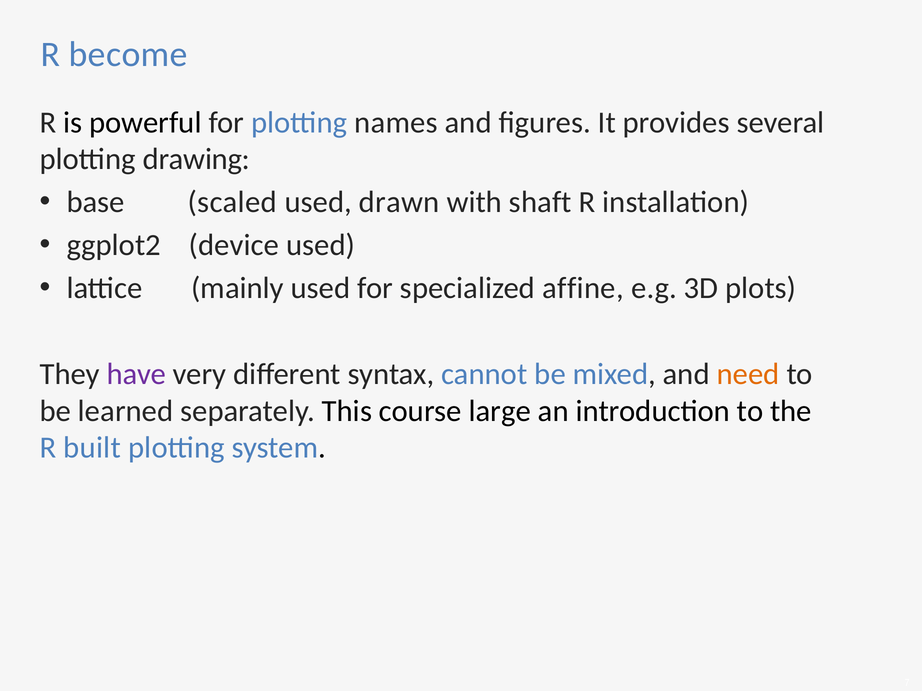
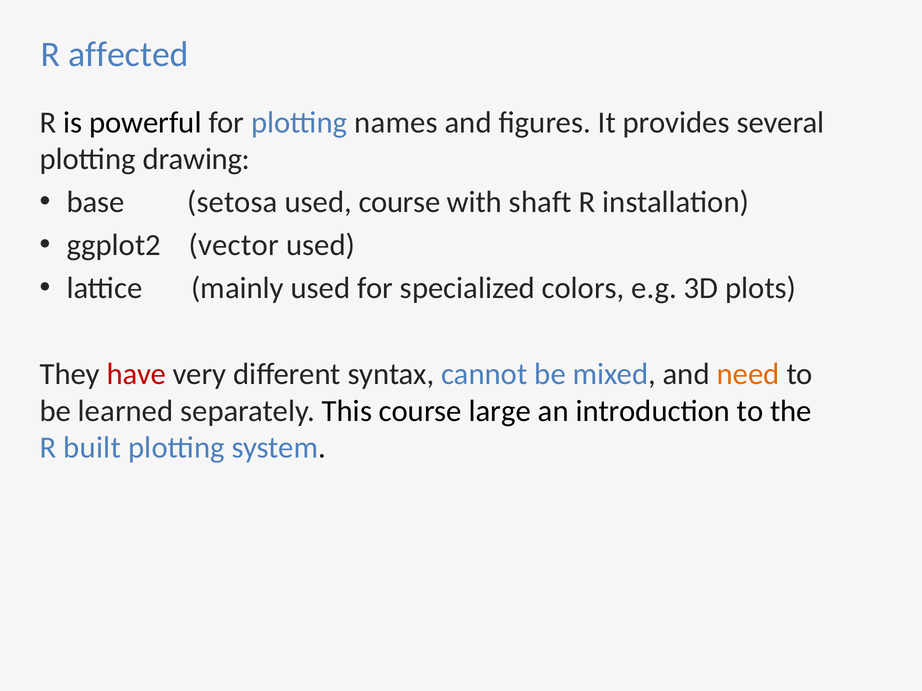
become: become -> affected (128, 54)
scaled: scaled -> setosa (232, 202)
used drawn: drawn -> course (399, 202)
device: device -> vector (234, 245)
affine: affine -> colors (583, 288)
have colour: purple -> red (136, 374)
